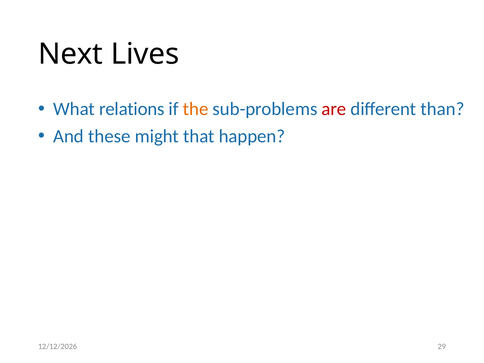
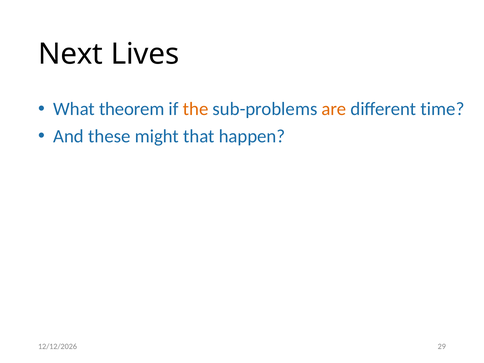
relations: relations -> theorem (132, 109)
are colour: red -> orange (334, 109)
than: than -> time (442, 109)
